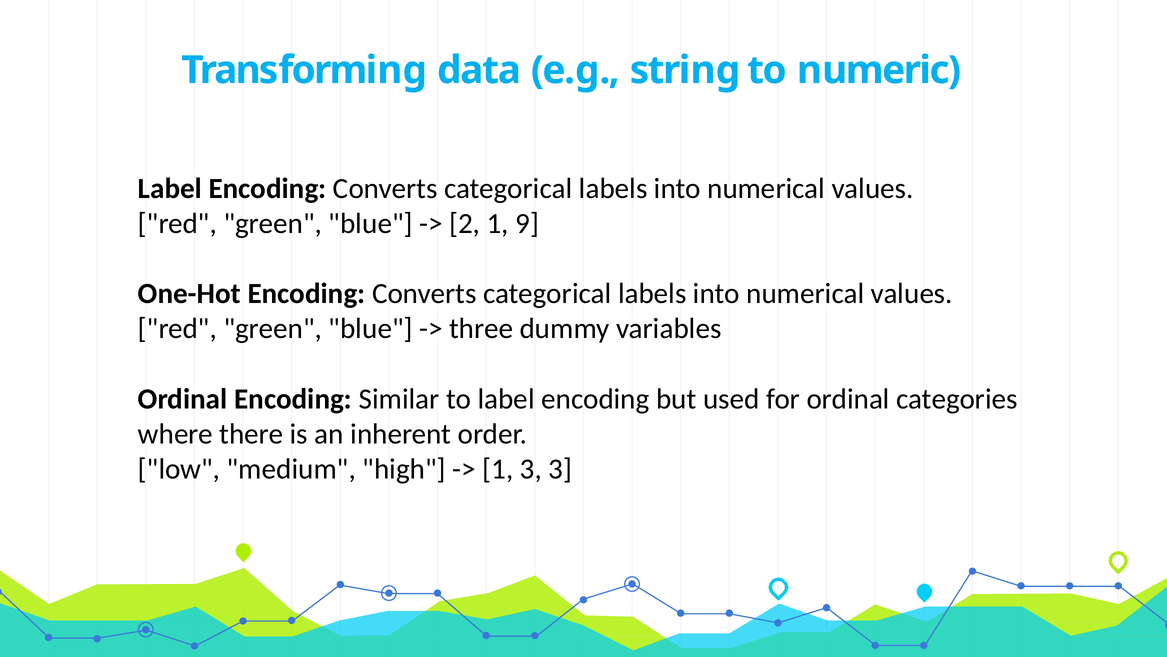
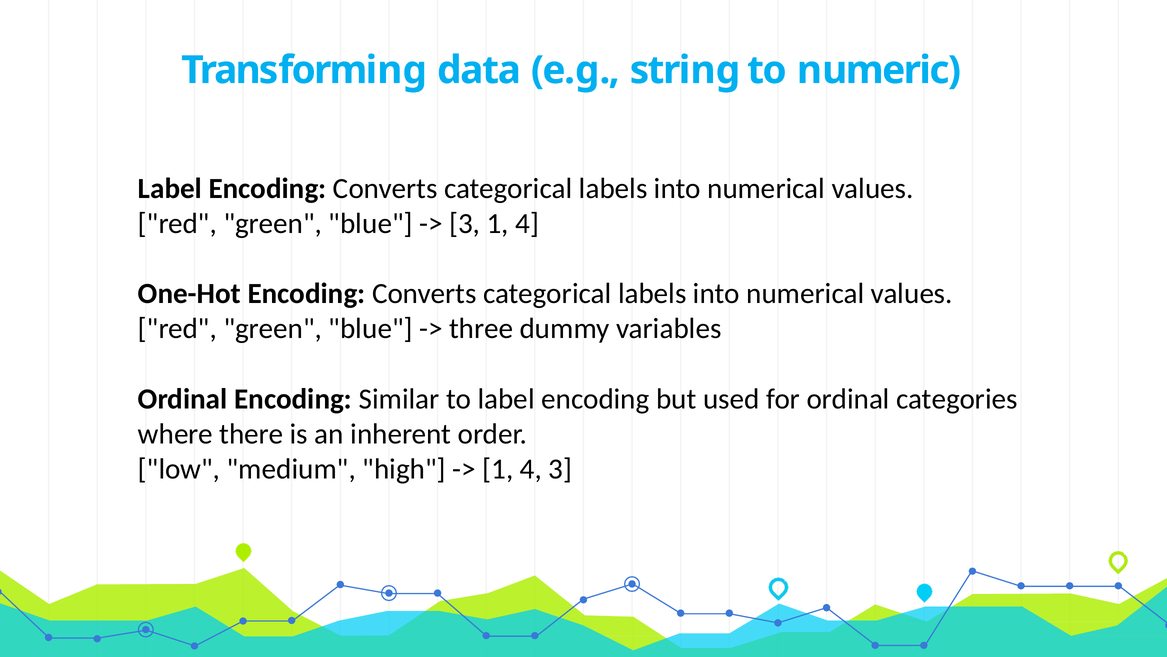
2: 2 -> 3 (465, 223)
9: 9 -> 4 (527, 223)
3: 3 -> 4 (531, 469)
